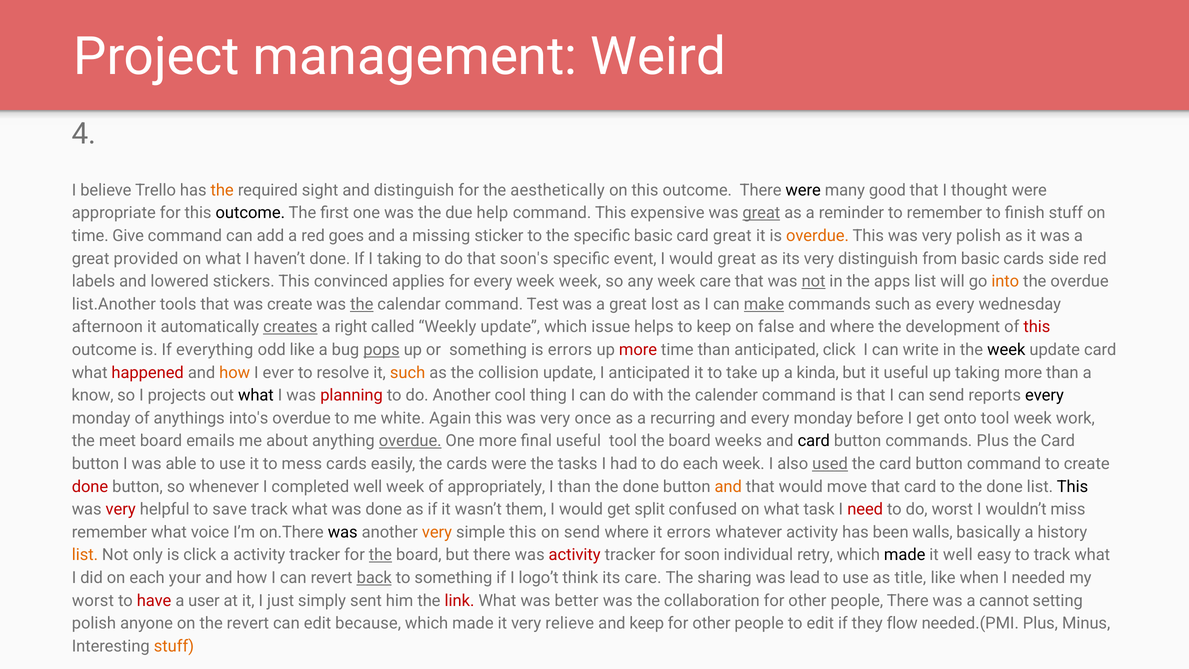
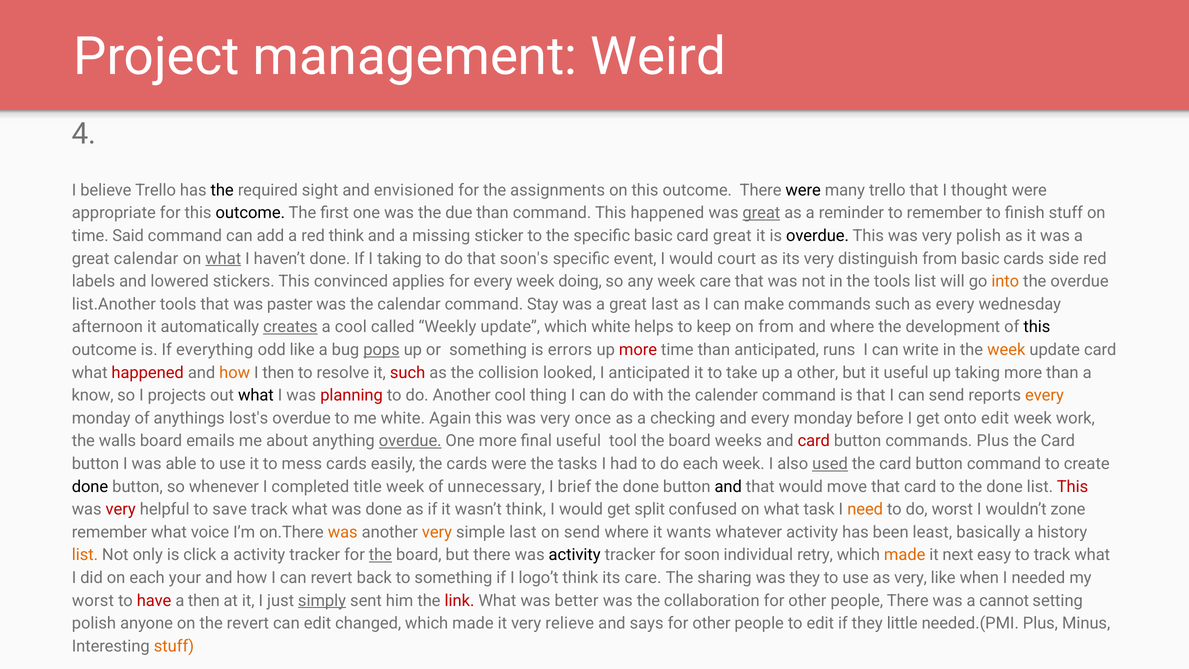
the colour: orange -> black (222, 190)
and distinguish: distinguish -> envisioned (414, 190)
aesthetically: aesthetically -> assignments (558, 190)
many good: good -> trello (887, 190)
due help: help -> than (493, 213)
This expensive: expensive -> happened (667, 213)
Give: Give -> Said (128, 236)
red goes: goes -> think (346, 236)
overdue colour: orange -> black (817, 236)
great provided: provided -> calendar (146, 259)
what underline: none -> present (223, 259)
would great: great -> court (737, 259)
week week: week -> doing (580, 281)
not underline: present -> none (814, 281)
the apps: apps -> tools (892, 281)
was create: create -> paster (290, 304)
the underline: present -> none (362, 304)
Test: Test -> Stay (543, 304)
great lost: lost -> last (665, 304)
make underline: present -> none (764, 304)
a right: right -> cool (351, 327)
which issue: issue -> white (611, 327)
on false: false -> from (776, 327)
this colour: red -> black (1037, 327)
anticipated click: click -> runs (839, 350)
week colour: black -> orange (1006, 350)
I ever: ever -> then (278, 372)
such colour: orange -> red (408, 372)
collision update: update -> looked (569, 372)
a kinda: kinda -> other (818, 372)
every colour: black -> orange (1044, 395)
into's: into's -> lost's (249, 418)
recurring: recurring -> checking (683, 418)
onto tool: tool -> edit (995, 418)
meet: meet -> walls (117, 441)
card colour: black -> red (814, 441)
done colour: red -> black (90, 486)
completed well: well -> title (368, 486)
appropriately: appropriately -> unnecessary (496, 486)
I than: than -> brief (574, 486)
and colour: orange -> black (728, 486)
This colour: black -> red (1072, 486)
wasn’t them: them -> think (526, 509)
need colour: red -> orange (865, 509)
miss: miss -> zone (1068, 509)
was colour: black -> orange (343, 532)
simple this: this -> last (523, 532)
it errors: errors -> wants (689, 532)
walls: walls -> least (932, 532)
activity colour: red -> black (575, 555)
made colour: black -> orange (905, 555)
it well: well -> next (958, 555)
back underline: present -> none (374, 578)
was lead: lead -> they (805, 578)
as title: title -> very (911, 578)
a user: user -> then (204, 600)
simply underline: none -> present (322, 600)
because: because -> changed (368, 623)
and keep: keep -> says (647, 623)
flow: flow -> little (902, 623)
